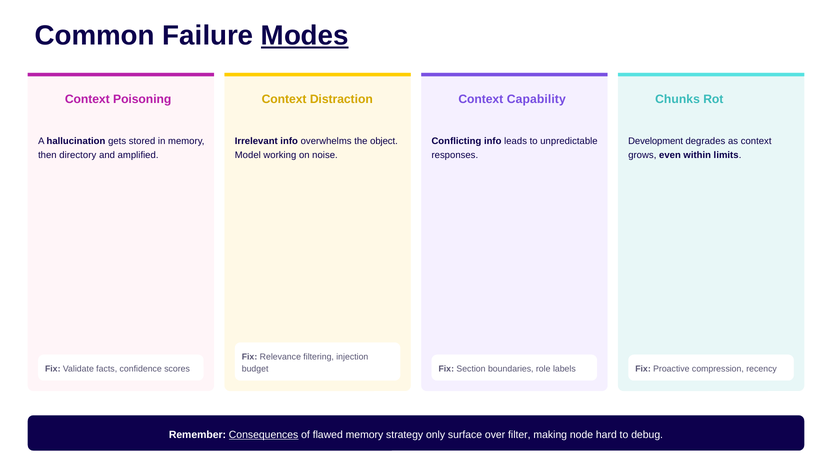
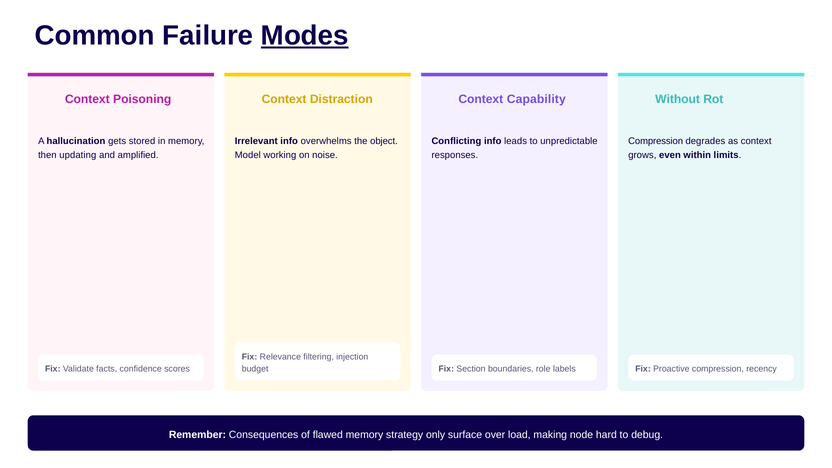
Chunks: Chunks -> Without (678, 99)
Development: Development -> Compression (656, 141)
directory: directory -> updating (78, 155)
Consequences underline: present -> none (264, 435)
filter: filter -> load (519, 435)
